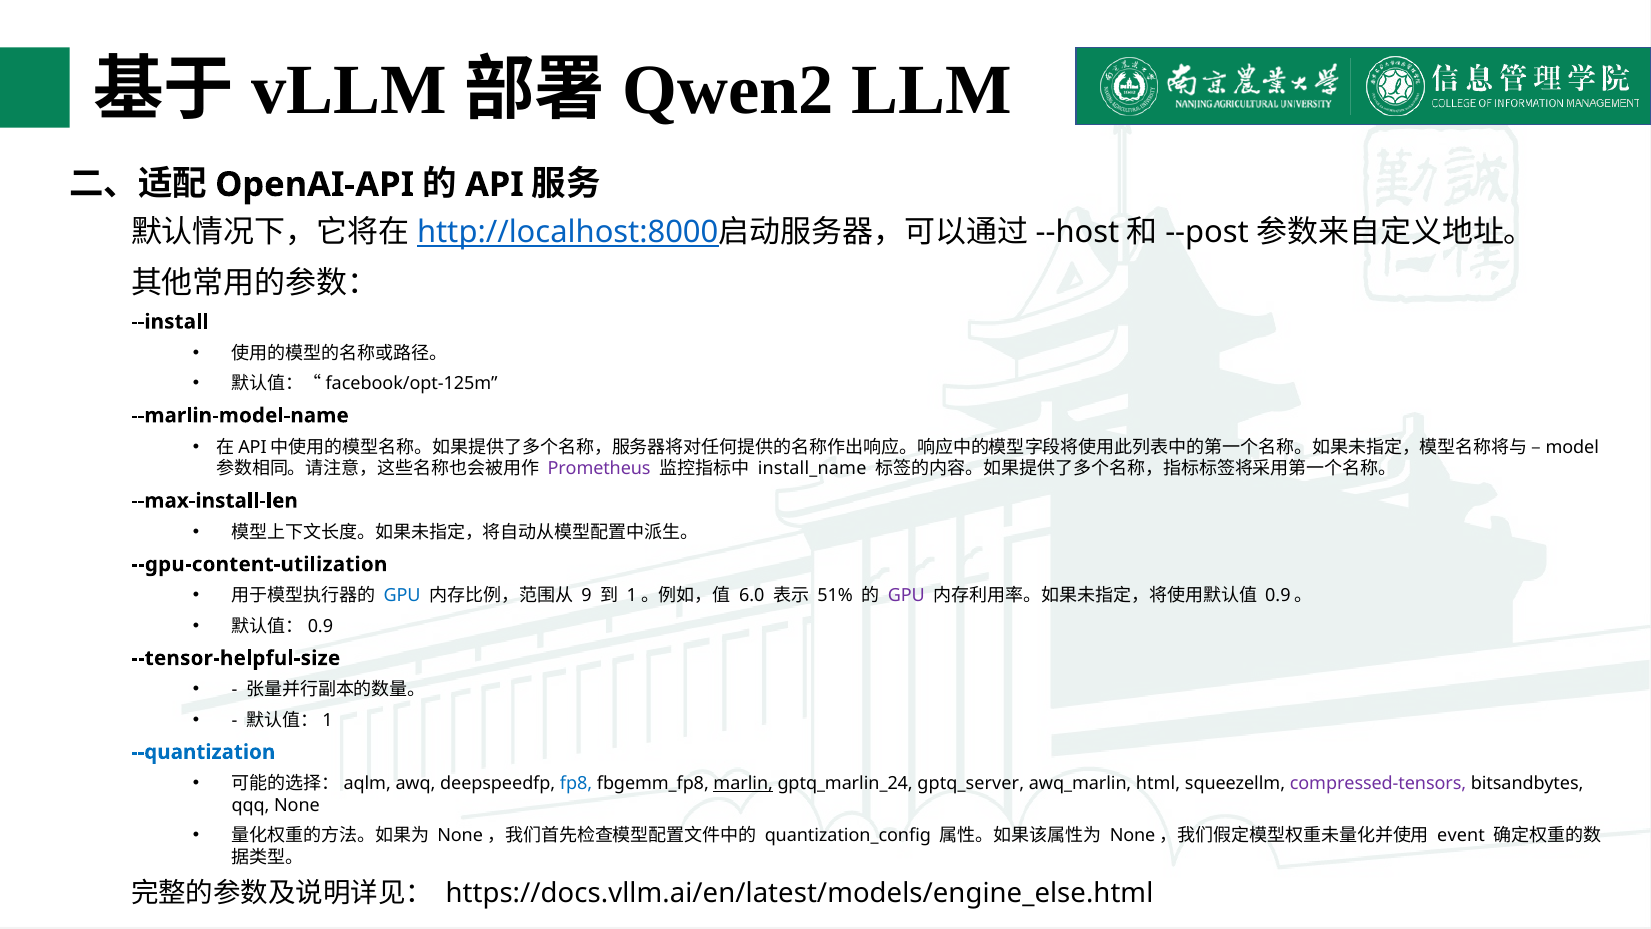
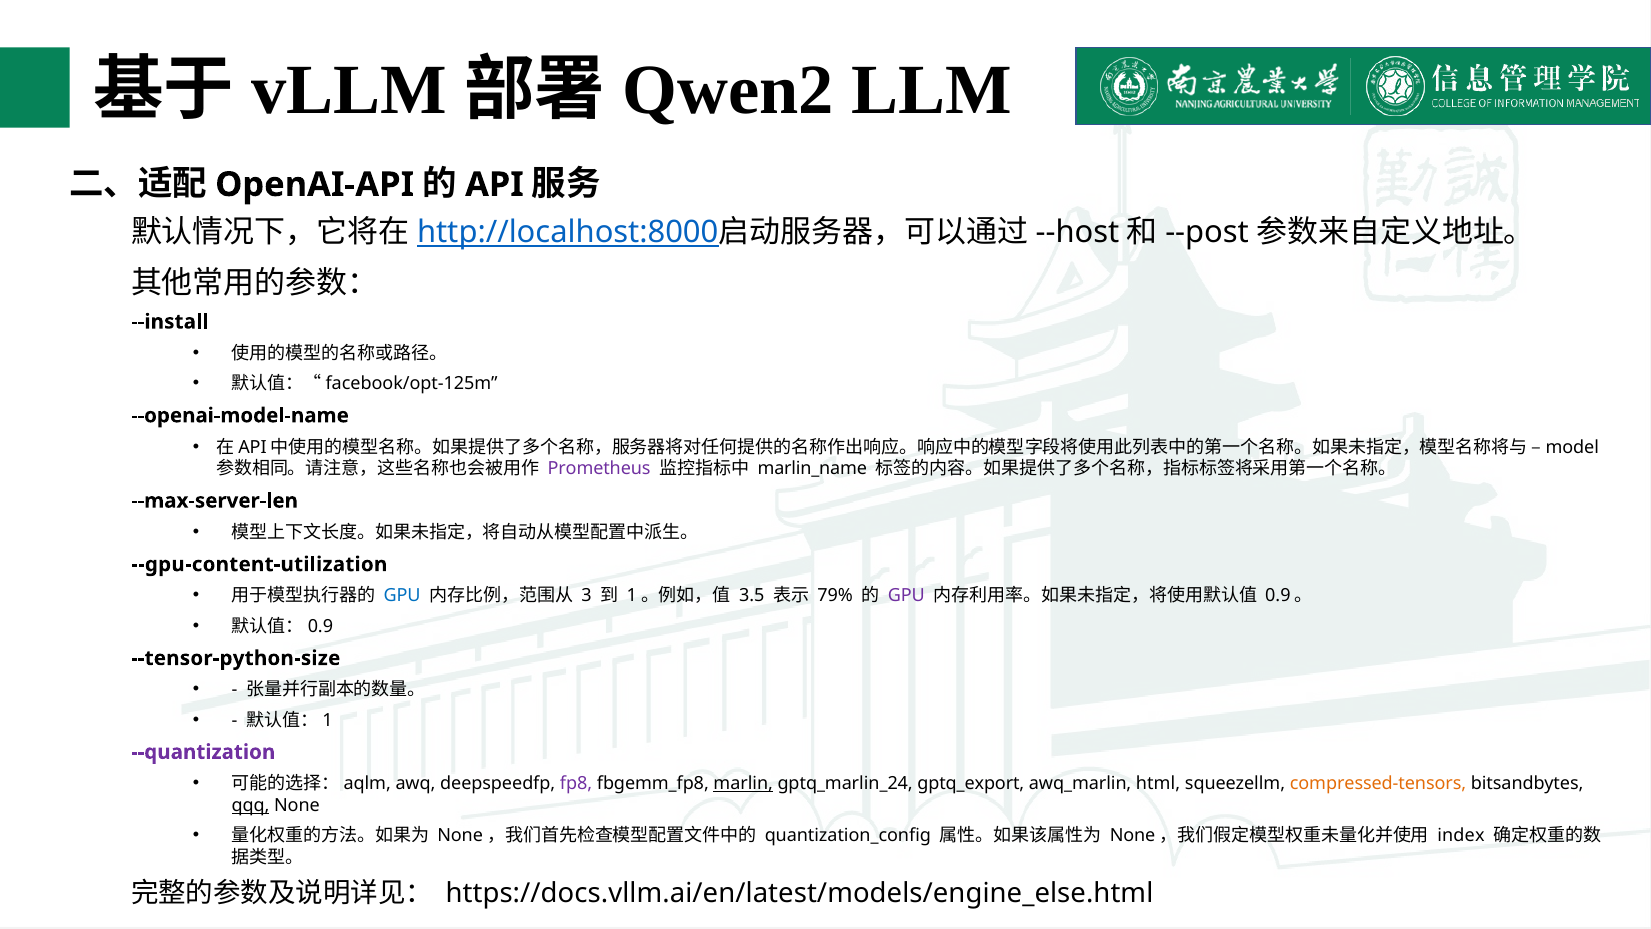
--marlin-model-name: --marlin-model-name -> --openai-model-name (240, 415)
install_name: install_name -> marlin_name (812, 469)
--max-install-len: --max-install-len -> --max-server-len (215, 501)
9: 9 -> 3 (586, 596)
6.0: 6.0 -> 3.5 (752, 596)
51%: 51% -> 79% (835, 596)
--tensor-helpful-size: --tensor-helpful-size -> --tensor-python-size (236, 658)
--quantization colour: blue -> purple (203, 752)
fp8 colour: blue -> purple (576, 783)
gptq_server: gptq_server -> gptq_export (971, 783)
compressed-tensors colour: purple -> orange (1378, 783)
qqq underline: none -> present (251, 805)
event: event -> index (1461, 835)
